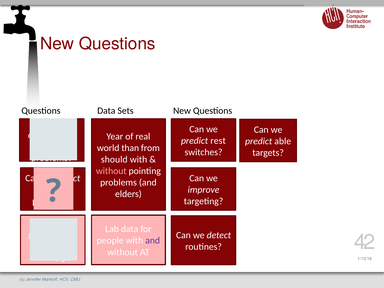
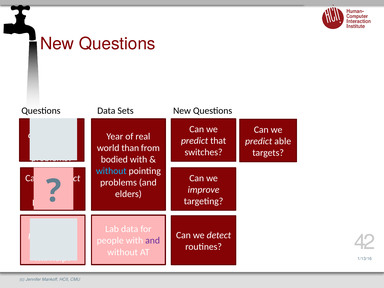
rest: rest -> that (218, 141)
should: should -> bodied (114, 159)
without colour: pink -> light blue (111, 171)
